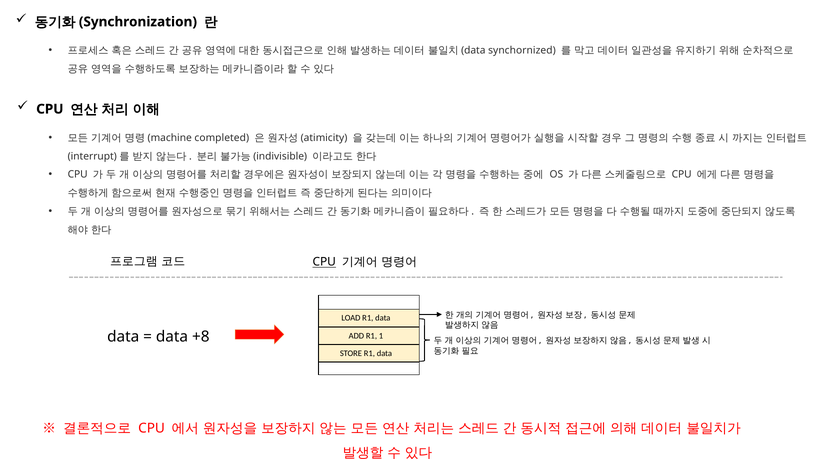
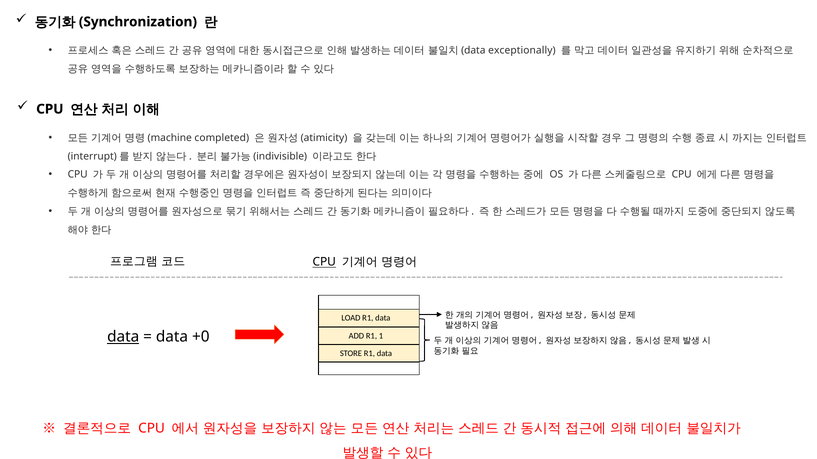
synchornized: synchornized -> exceptionally (522, 51)
data underline: none -> present (123, 337)
+8: +8 -> +0 (201, 337)
